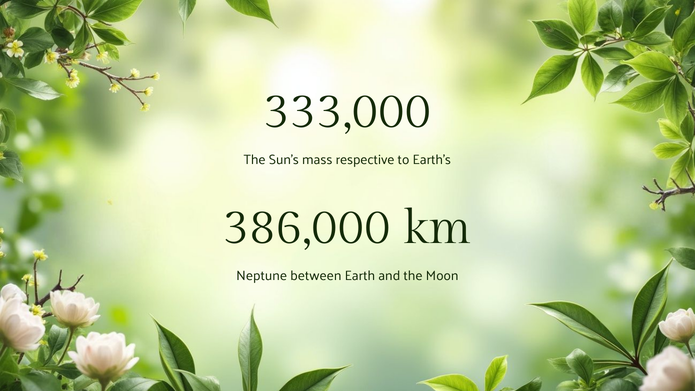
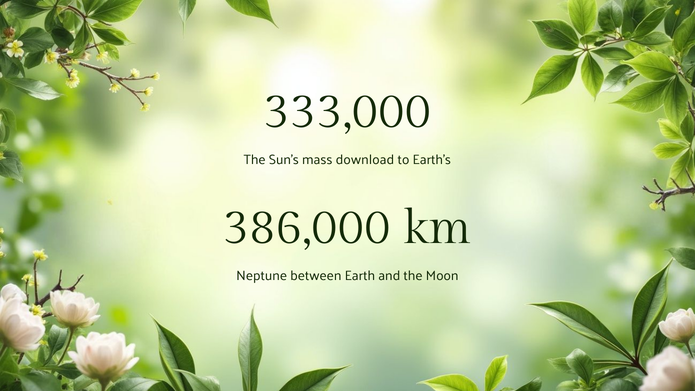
respective: respective -> download (365, 160)
